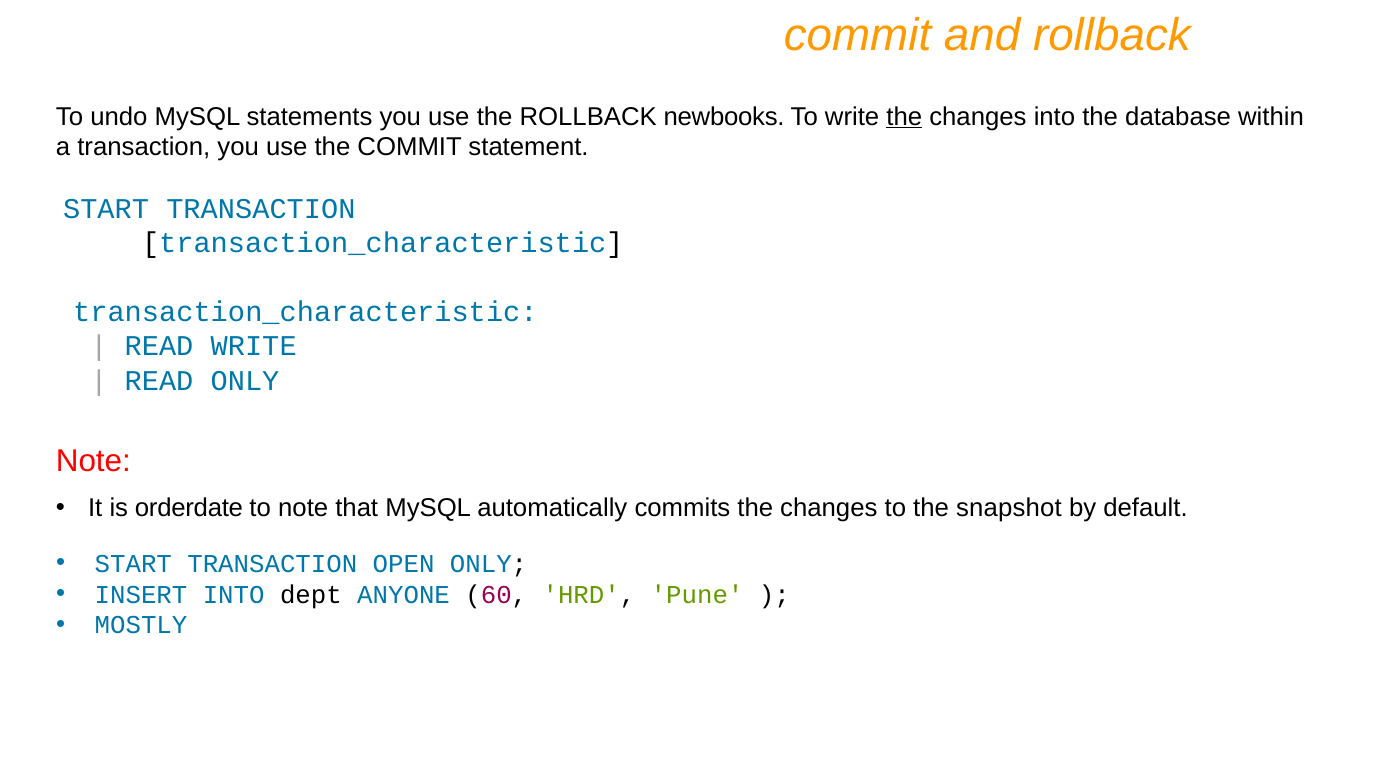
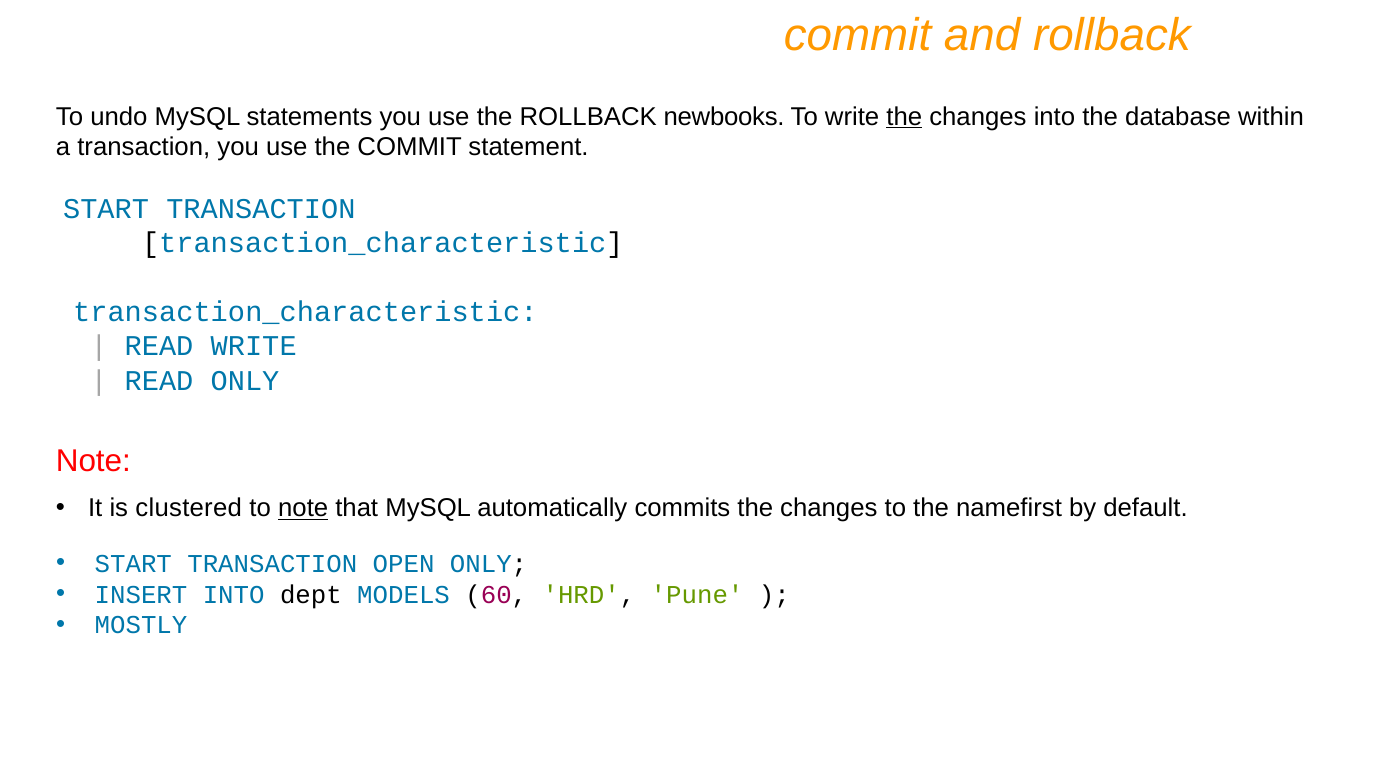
orderdate: orderdate -> clustered (189, 509)
note underline: none -> present (303, 509)
snapshot: snapshot -> namefirst (1009, 509)
ANYONE: ANYONE -> MODELS (404, 595)
